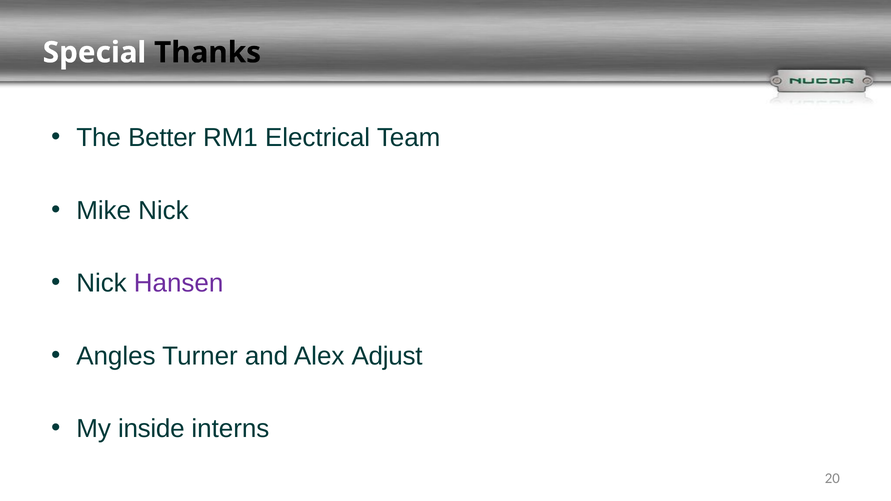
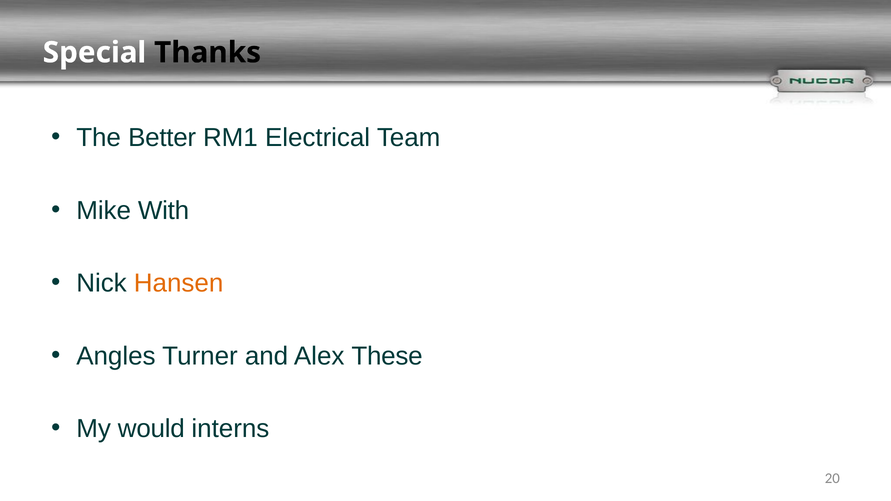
Mike Nick: Nick -> With (164, 211)
Hansen colour: purple -> orange (179, 283)
Adjust: Adjust -> These (387, 356)
inside: inside -> would (151, 429)
